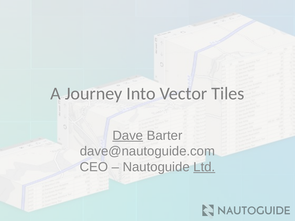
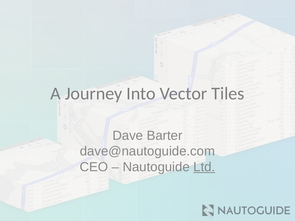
Dave underline: present -> none (128, 136)
